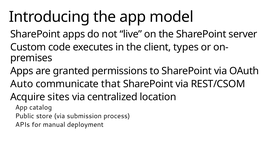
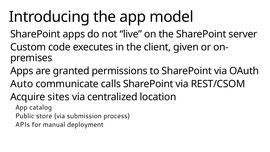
types: types -> given (186, 47)
that: that -> calls (111, 84)
